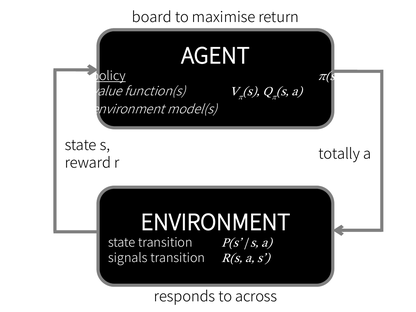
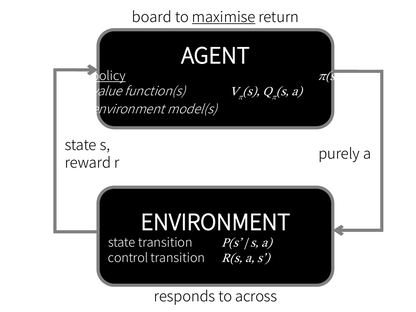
maximise underline: none -> present (224, 17)
totally: totally -> purely (339, 154)
signals: signals -> control (128, 258)
